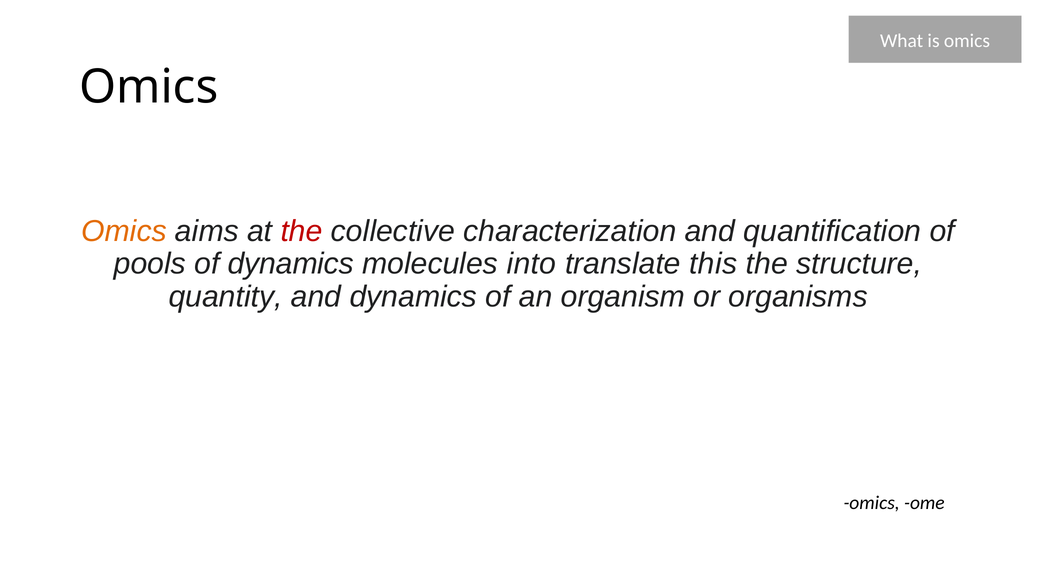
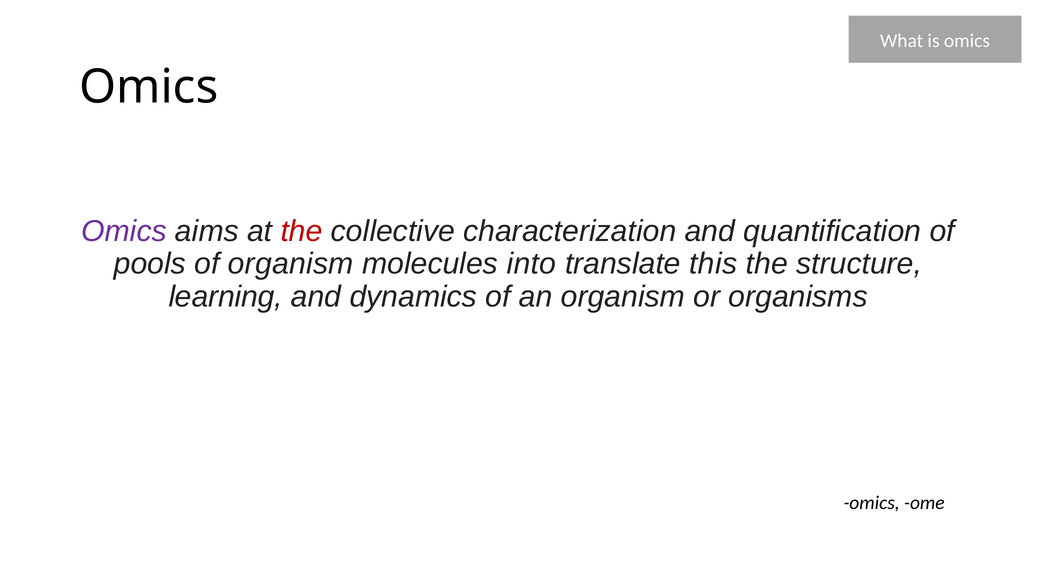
Omics colour: orange -> purple (124, 231)
of dynamics: dynamics -> organism (291, 264)
quantity: quantity -> learning (226, 297)
